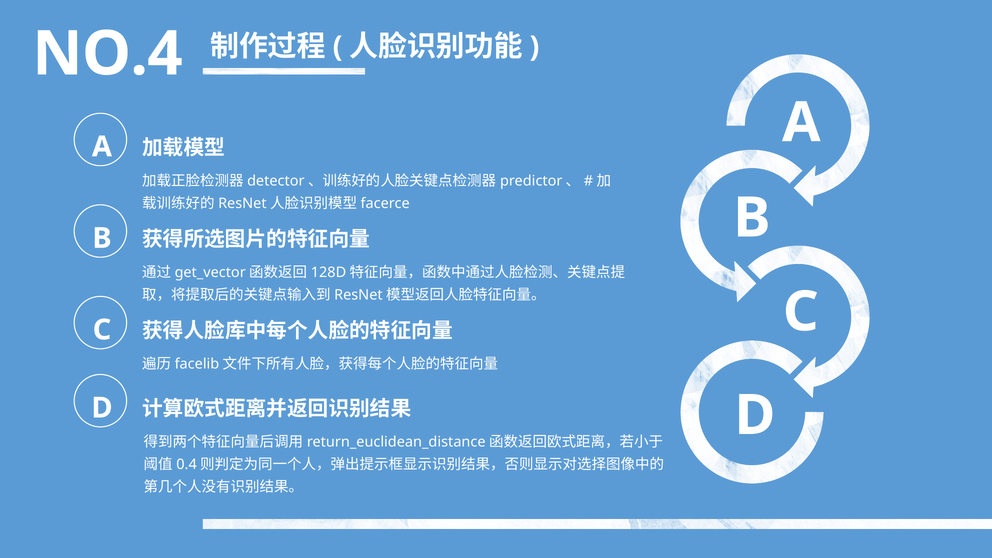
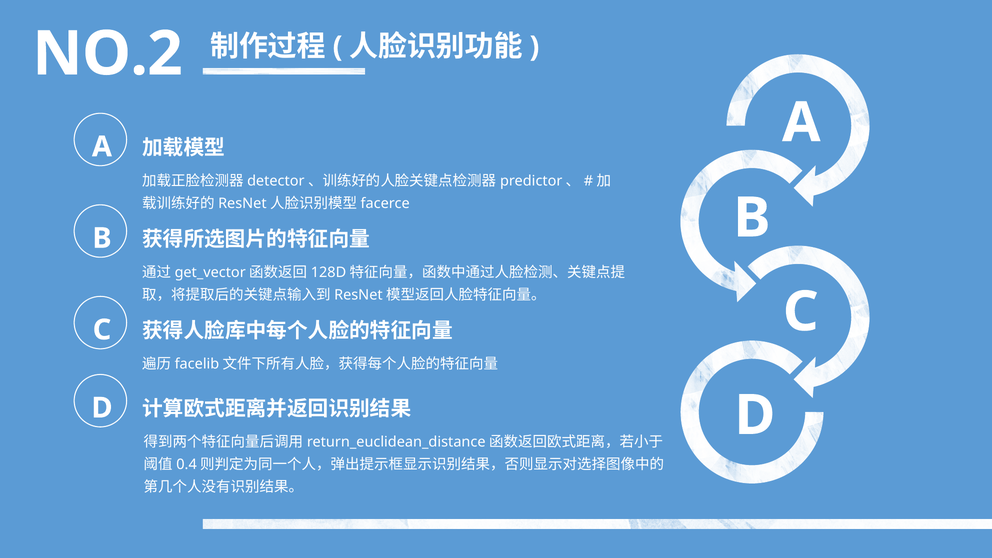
NO.4: NO.4 -> NO.2 (107, 54)
